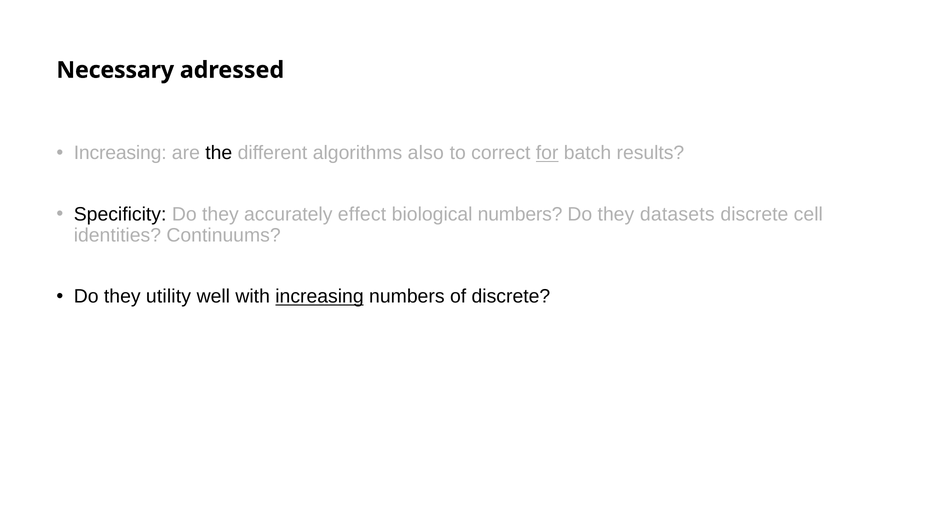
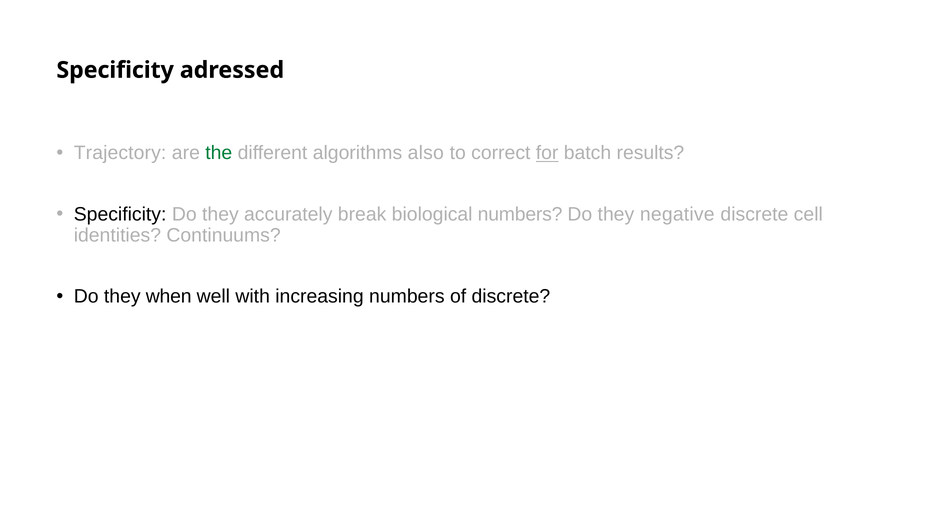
Necessary: Necessary -> Specificity (115, 70)
Increasing: Increasing -> Trajectory (120, 153)
the colour: black -> green (219, 153)
effect: effect -> break (362, 214)
datasets: datasets -> negative (677, 214)
utility: utility -> when (169, 297)
increasing underline: present -> none (319, 297)
